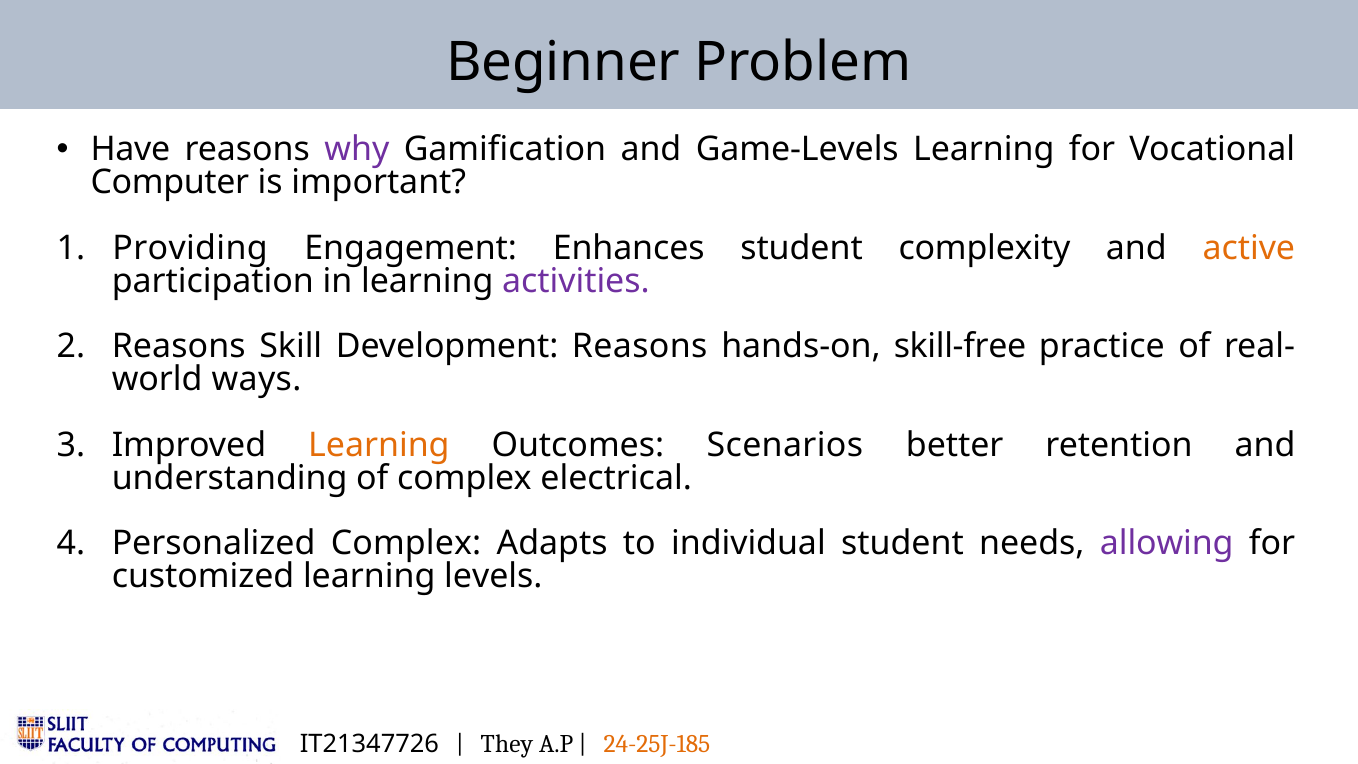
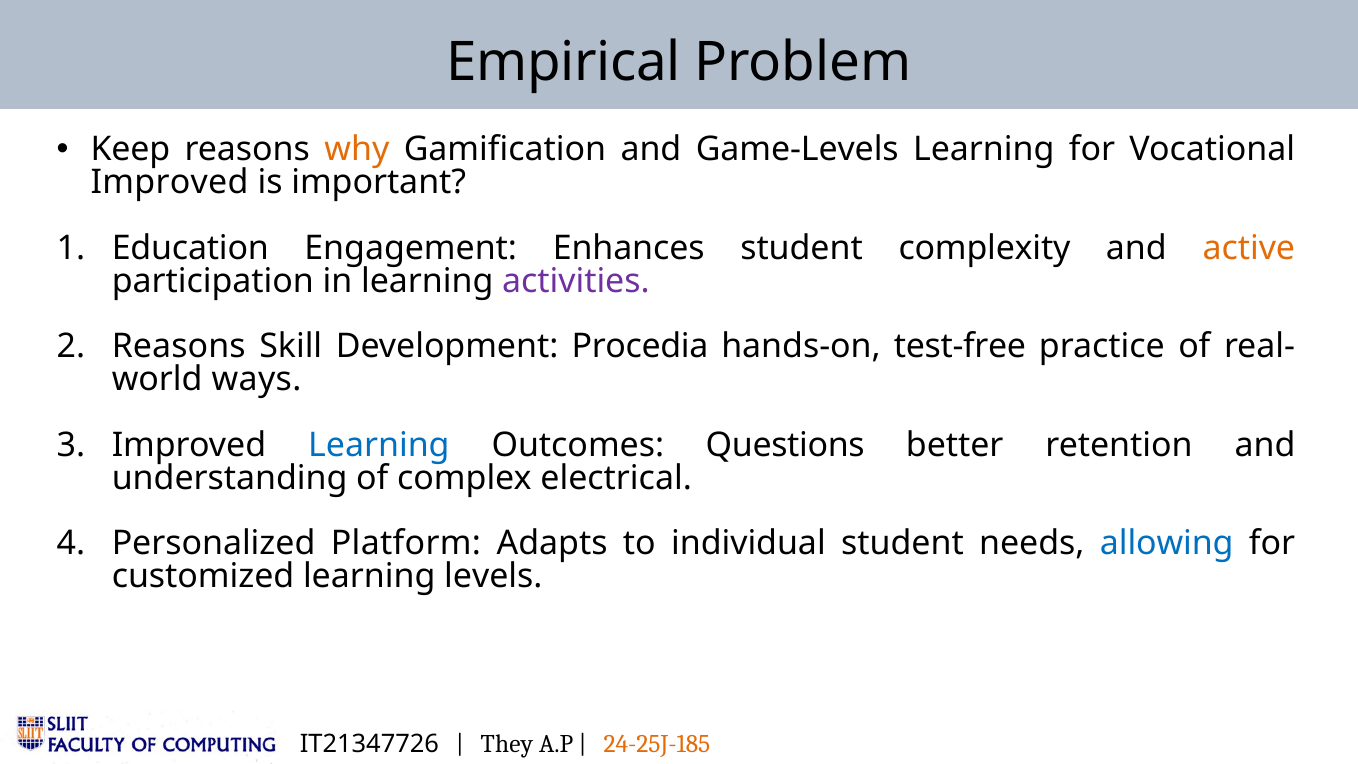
Beginner: Beginner -> Empirical (563, 62)
Have: Have -> Keep (130, 150)
why colour: purple -> orange (357, 150)
Computer: Computer -> Improved (170, 182)
Providing: Providing -> Education (190, 248)
Development Reasons: Reasons -> Procedia (640, 347)
skill-free: skill-free -> test-free (960, 347)
Learning colour: orange -> blue (379, 445)
Scenarios: Scenarios -> Questions (785, 445)
Personalized Complex: Complex -> Platform (406, 544)
allowing colour: purple -> blue (1167, 544)
